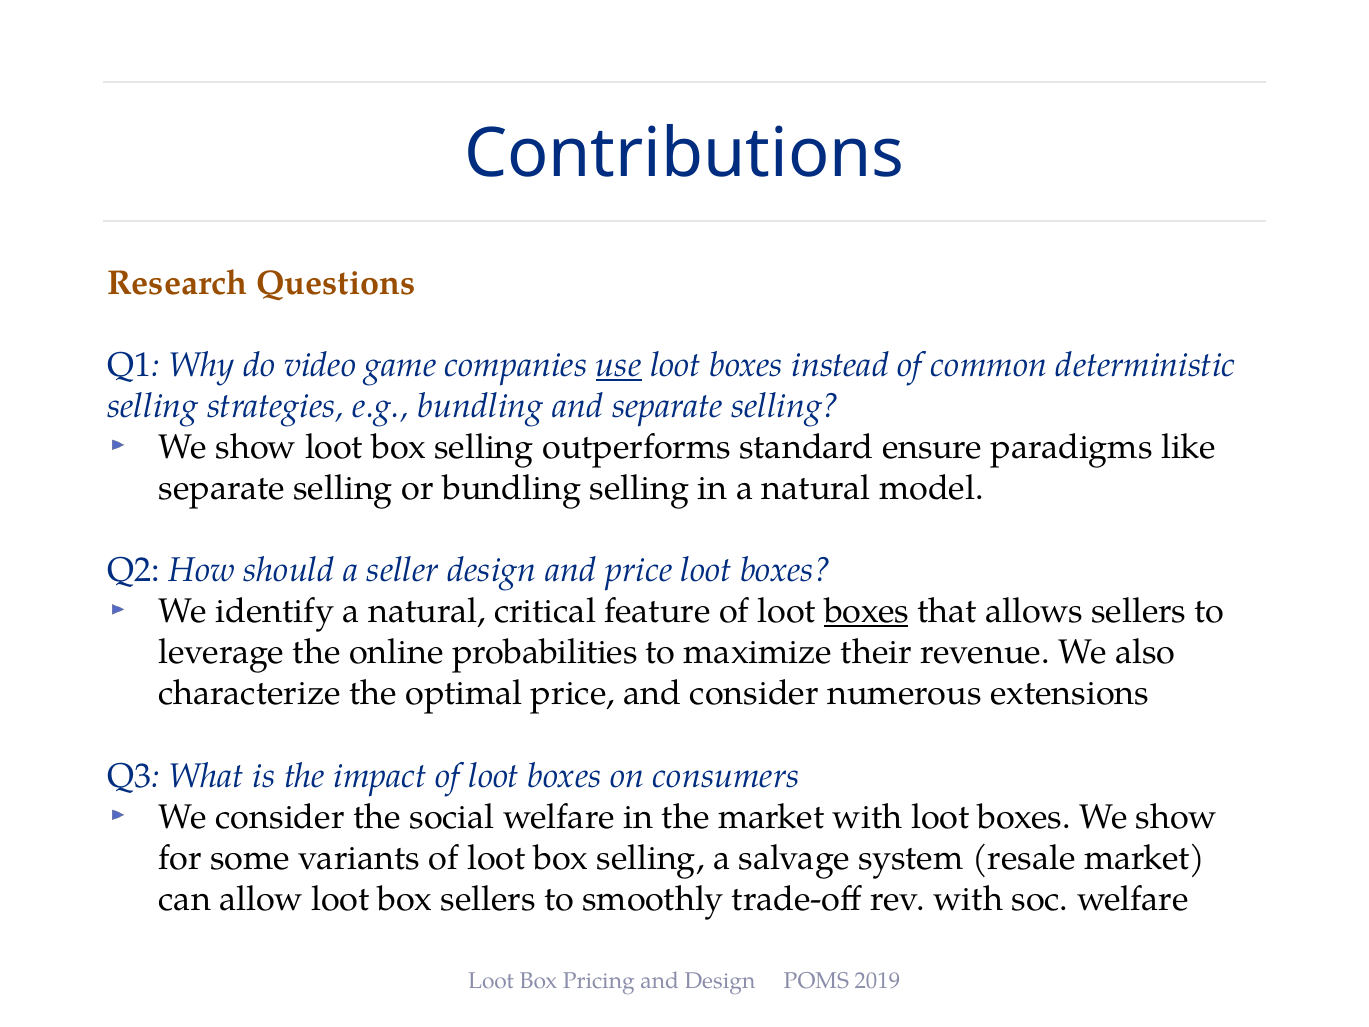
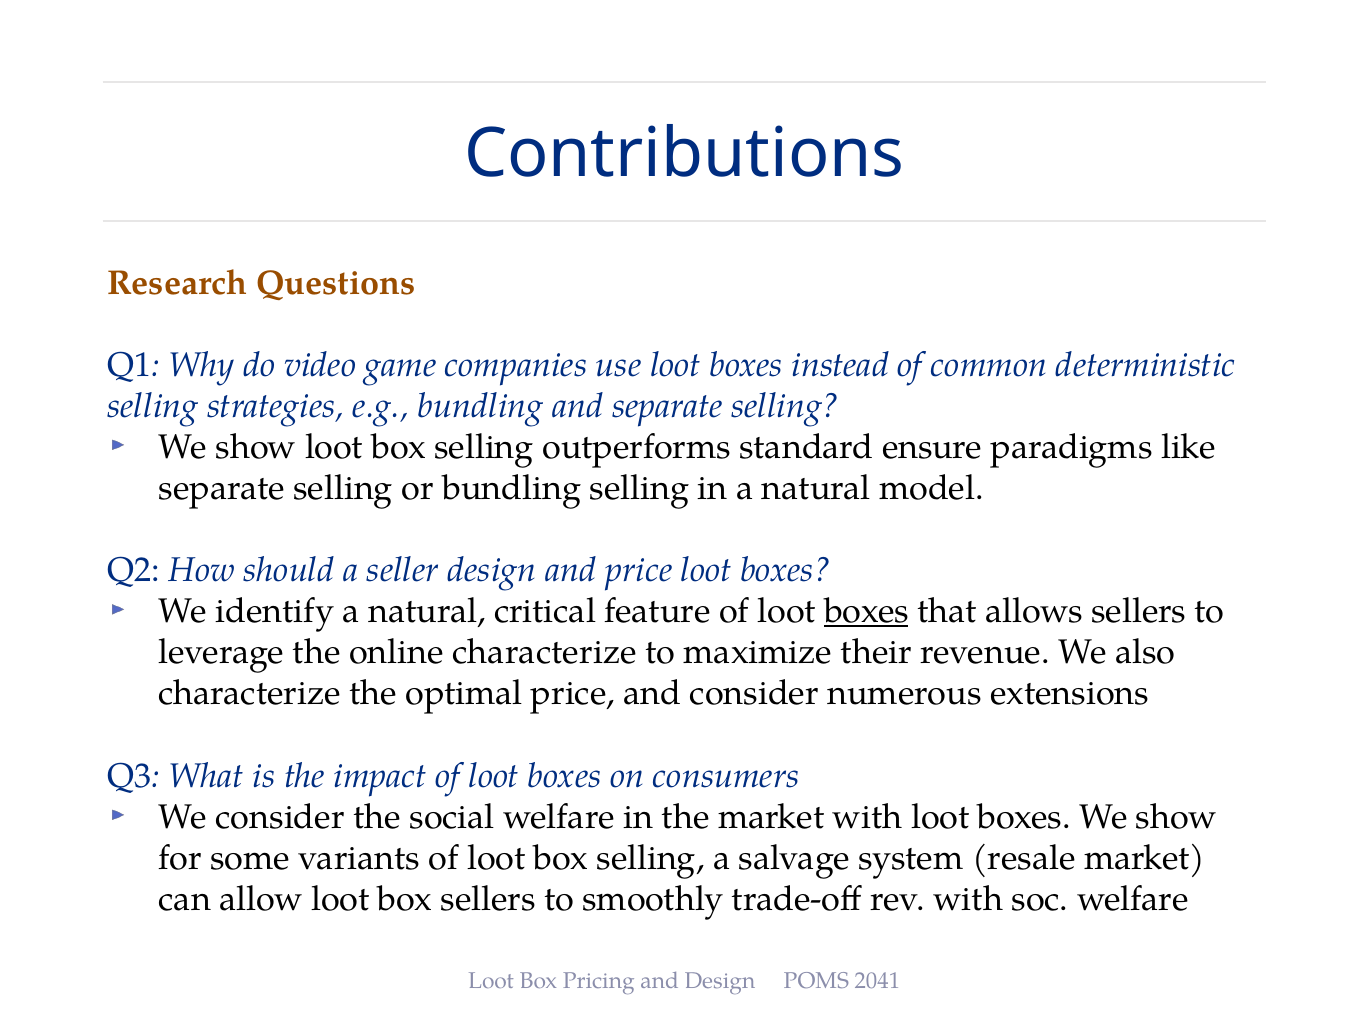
use underline: present -> none (619, 365)
online probabilities: probabilities -> characterize (545, 652)
2019: 2019 -> 2041 (877, 981)
